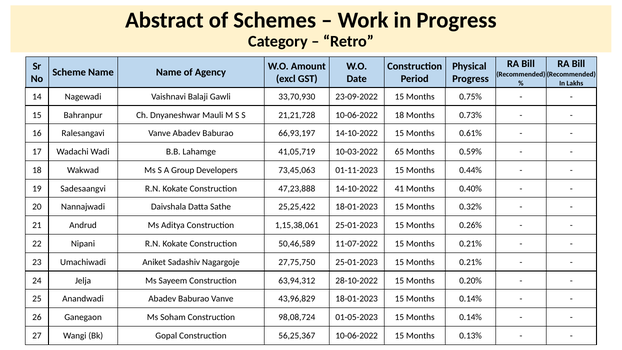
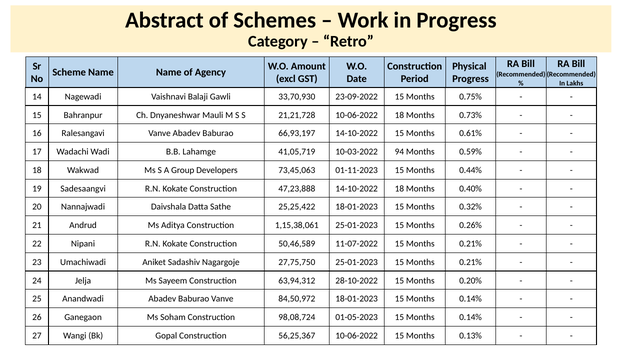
65: 65 -> 94 (399, 152)
14-10-2022 41: 41 -> 18 (399, 189)
43,96,829: 43,96,829 -> 84,50,972 (297, 299)
